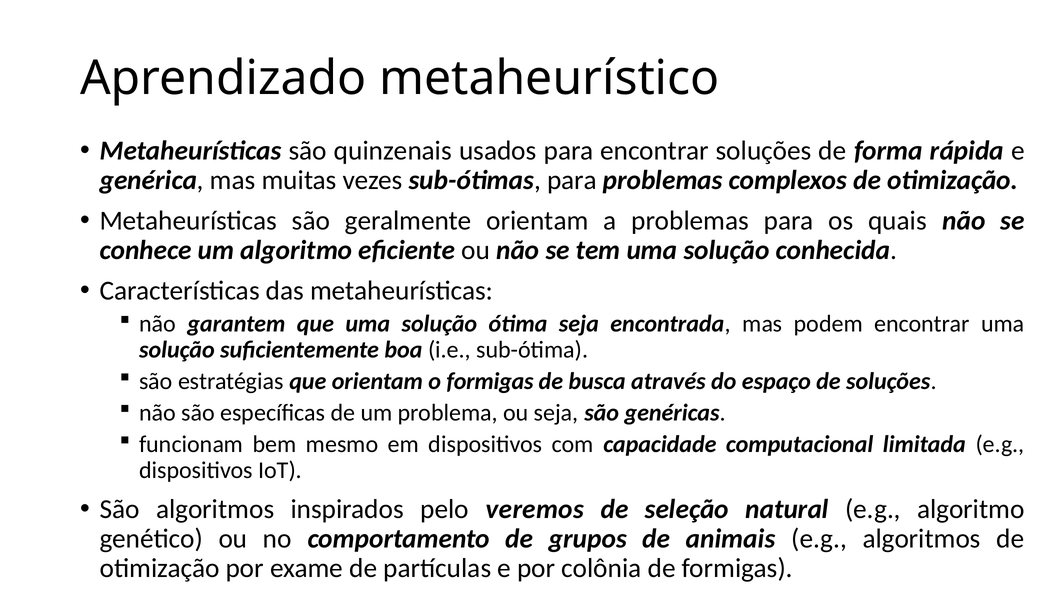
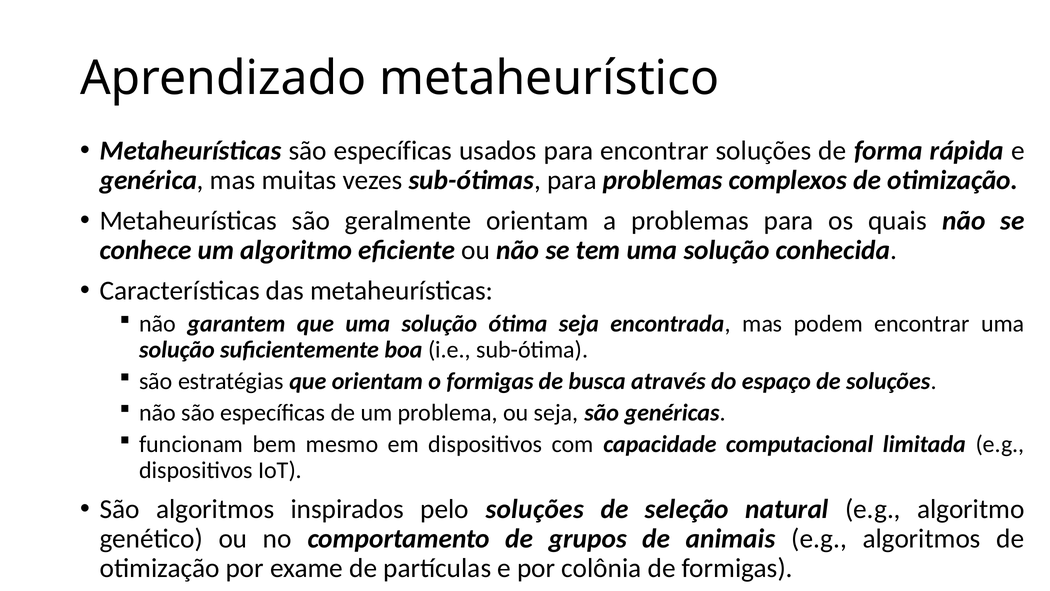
Metaheurísticas são quinzenais: quinzenais -> específicas (393, 151)
pelo veremos: veremos -> soluções (535, 509)
